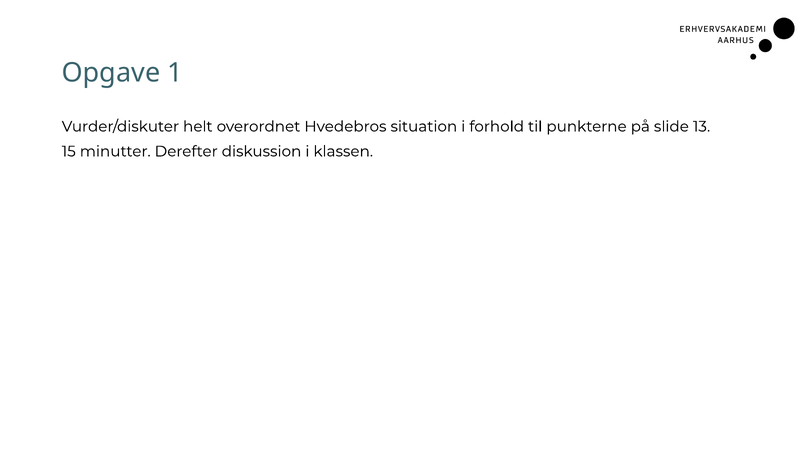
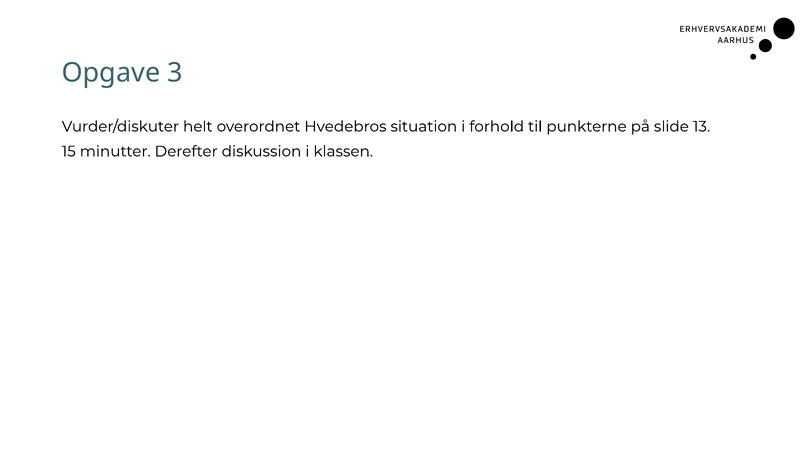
1: 1 -> 3 (175, 73)
